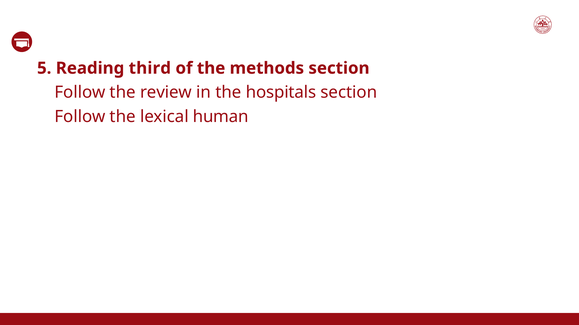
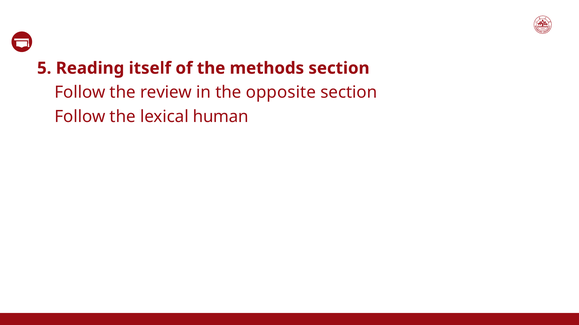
third: third -> itself (150, 68)
hospitals: hospitals -> opposite (281, 93)
